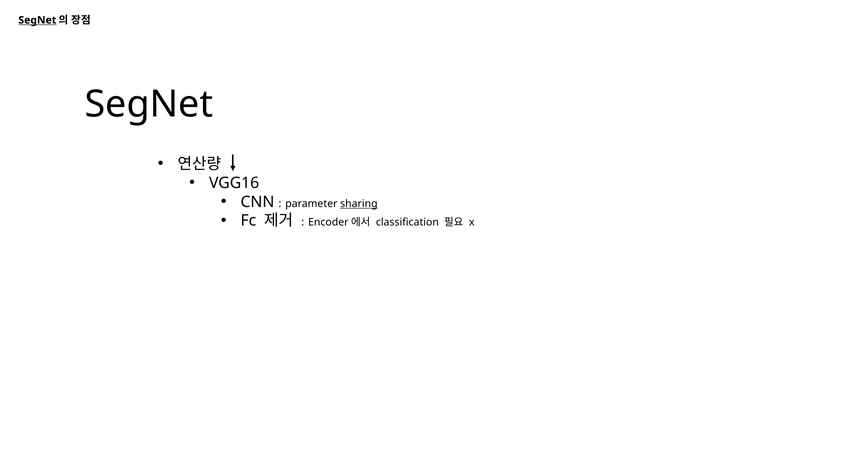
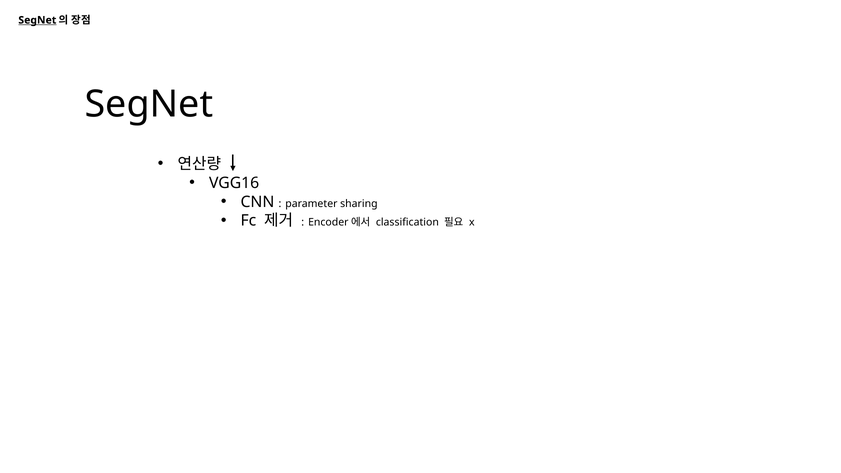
sharing underline: present -> none (359, 204)
